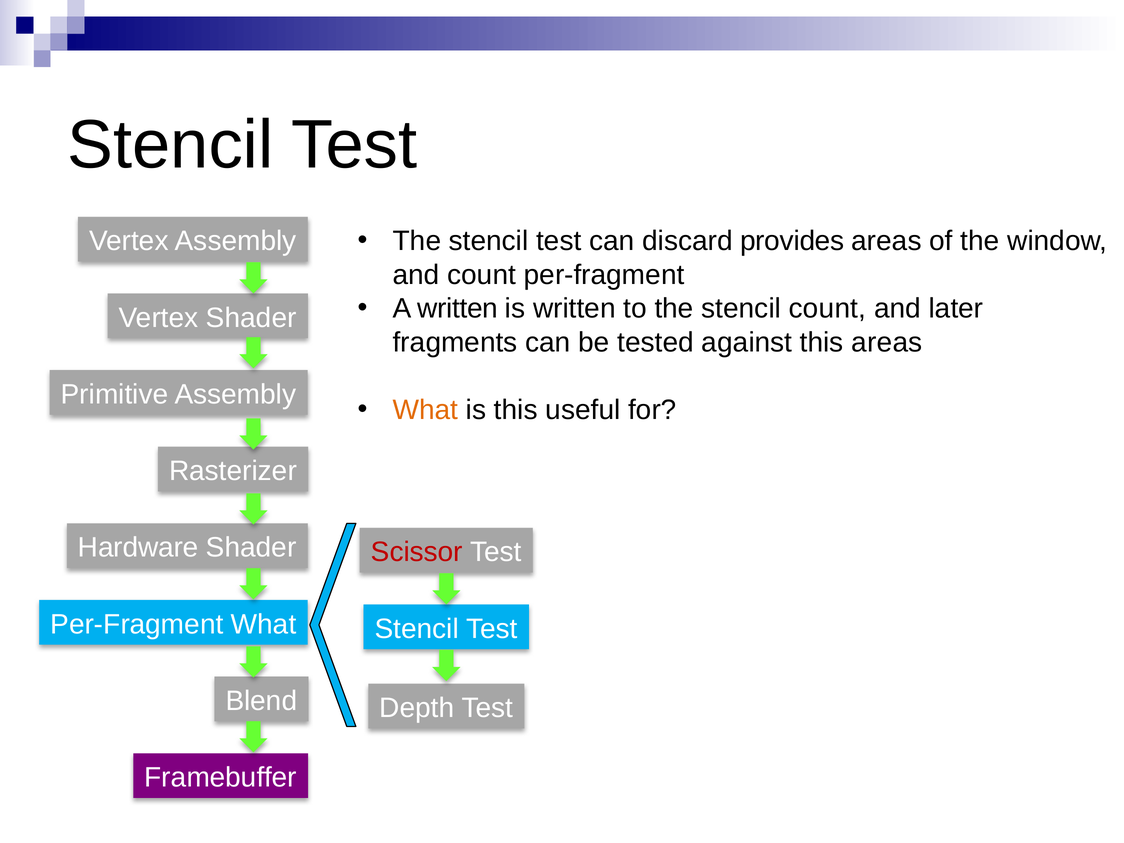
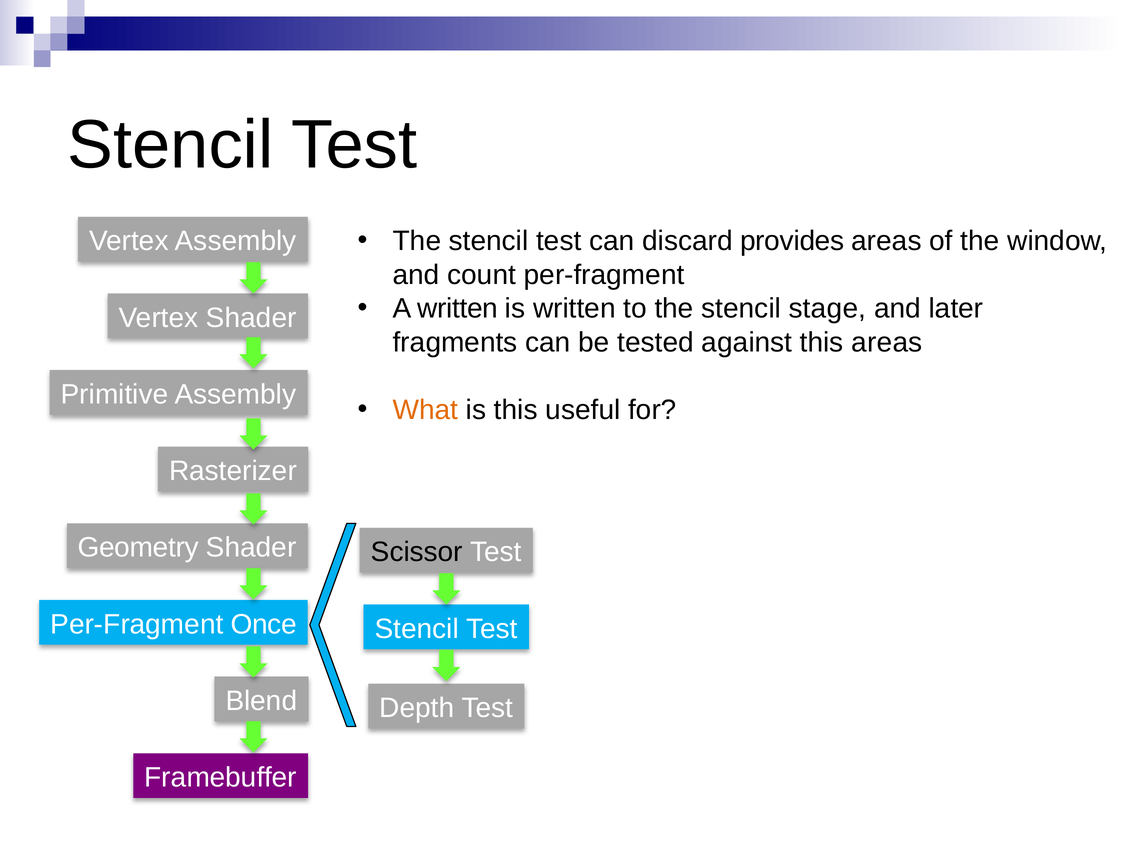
stencil count: count -> stage (827, 309)
Hardware: Hardware -> Geometry (138, 548)
Scissor colour: red -> black (417, 552)
Per-Fragment What: What -> Once (264, 624)
